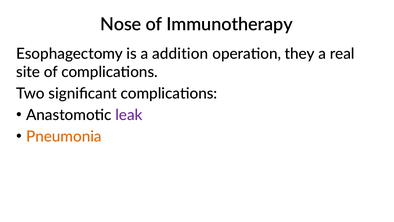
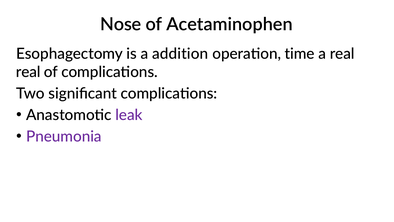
Immunotherapy: Immunotherapy -> Acetaminophen (229, 24)
they: they -> time (300, 54)
site: site -> real (28, 72)
Pneumonia colour: orange -> purple (64, 136)
